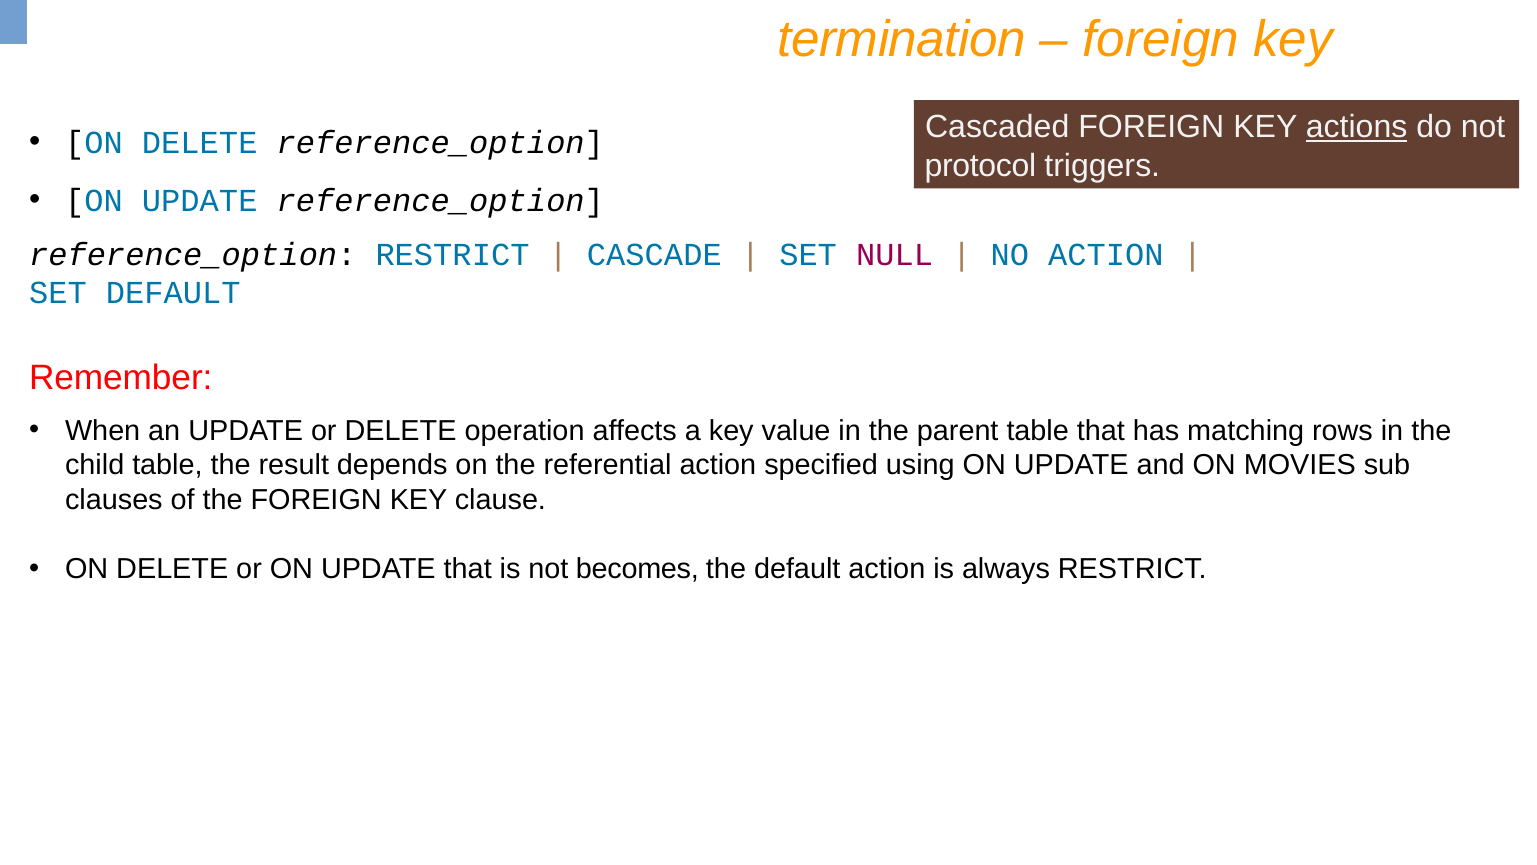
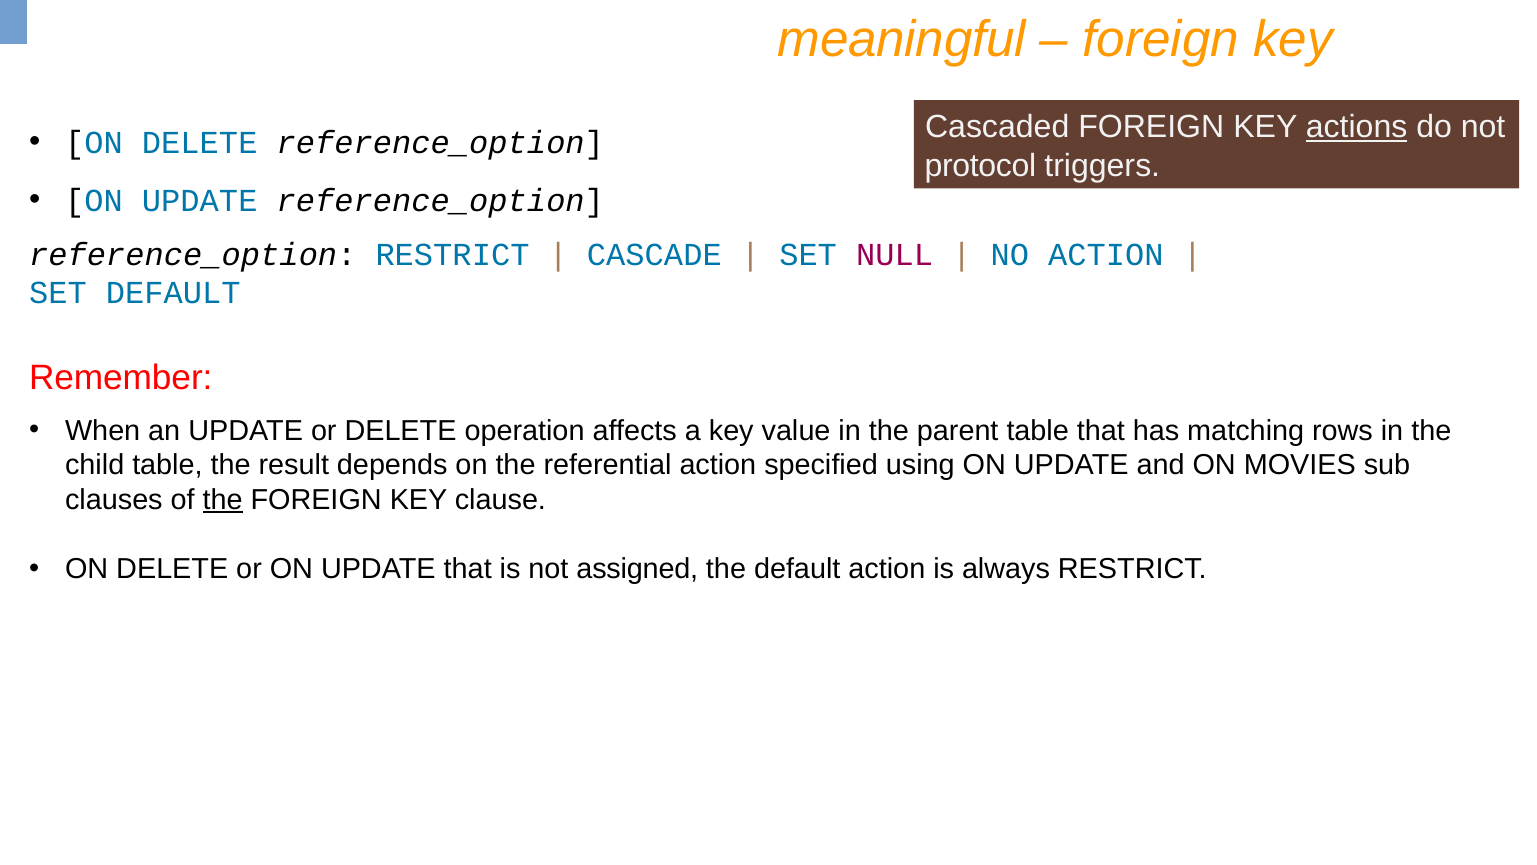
termination: termination -> meaningful (902, 40)
the underline: none -> present (223, 500)
becomes: becomes -> assigned (637, 569)
